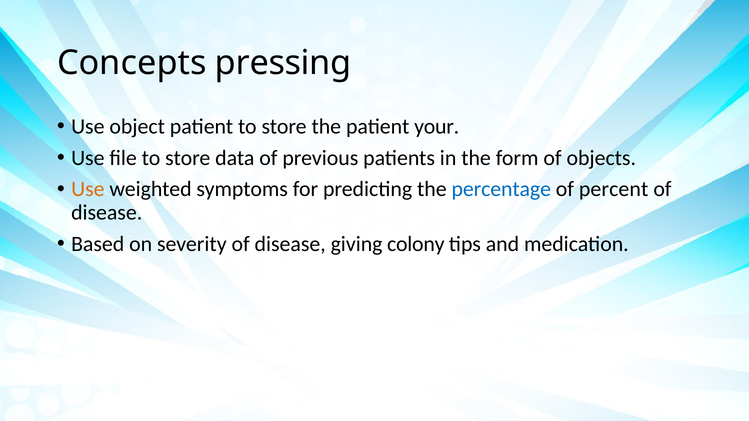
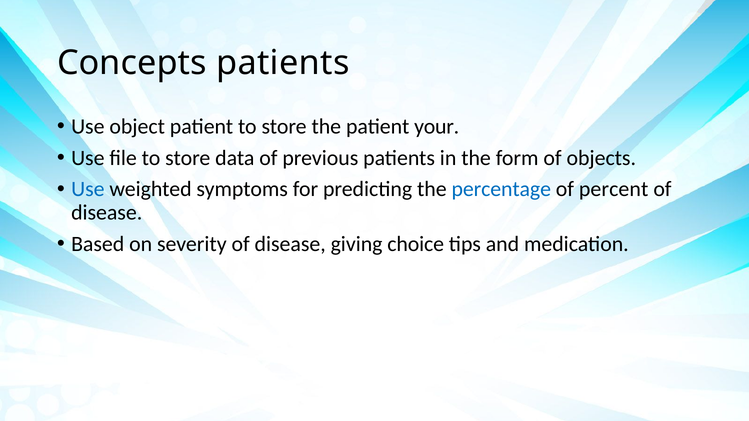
Concepts pressing: pressing -> patients (283, 63)
Use colour: orange -> blue (88, 189)
colony: colony -> choice (416, 244)
